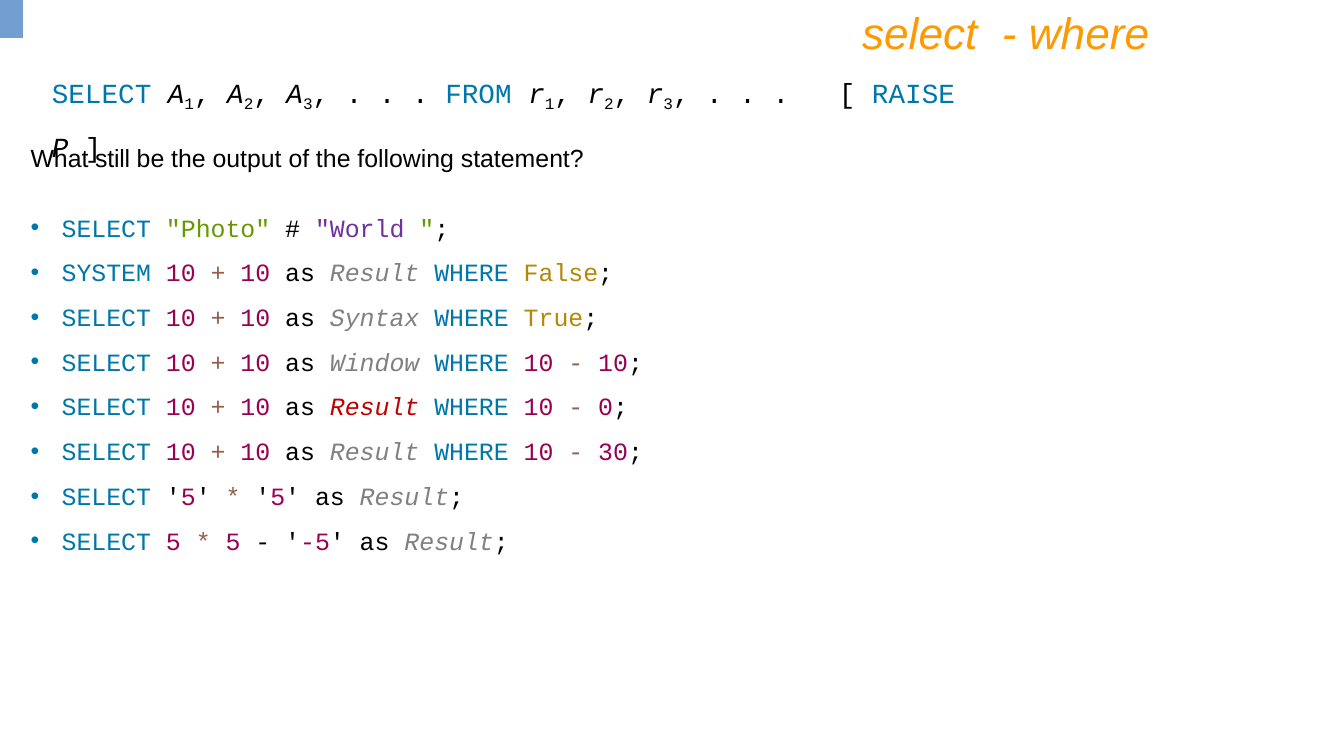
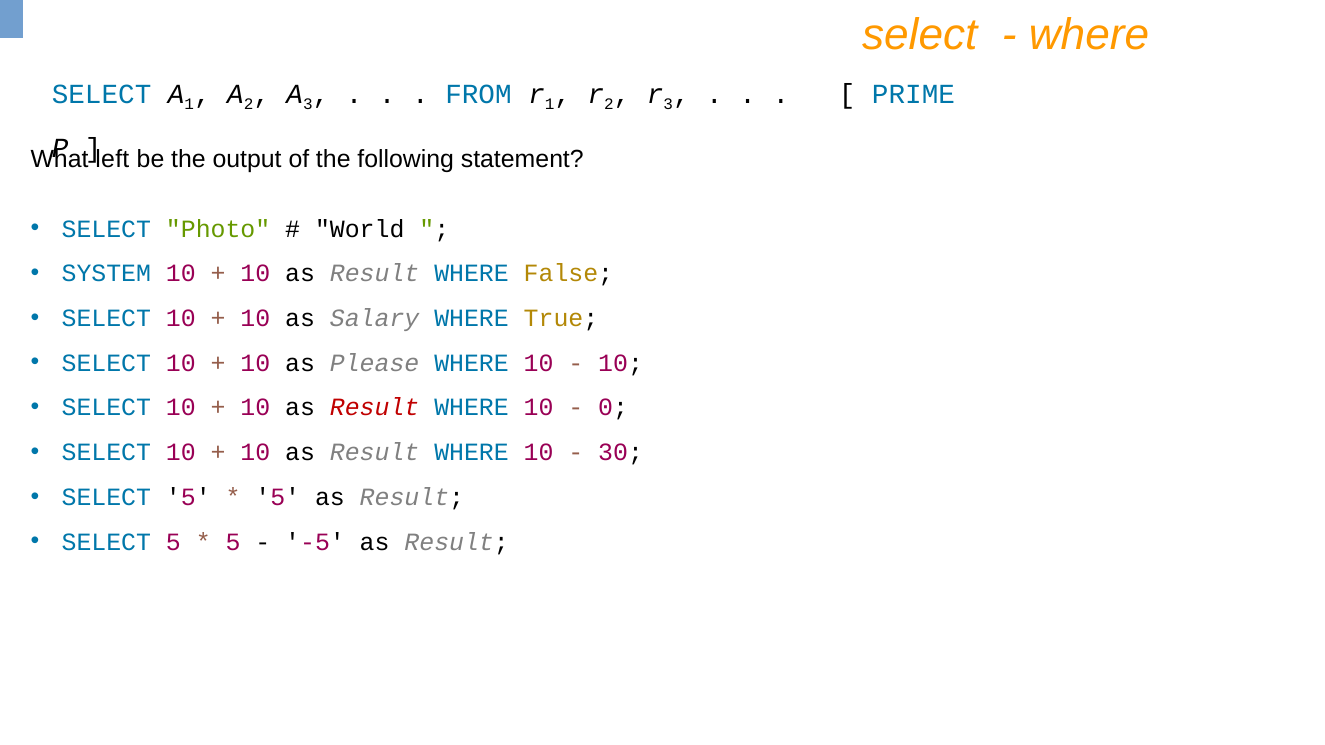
RAISE: RAISE -> PRIME (913, 94)
still: still -> left (112, 160)
World colour: purple -> black (360, 229)
Syntax: Syntax -> Salary (375, 318)
Window: Window -> Please (375, 363)
